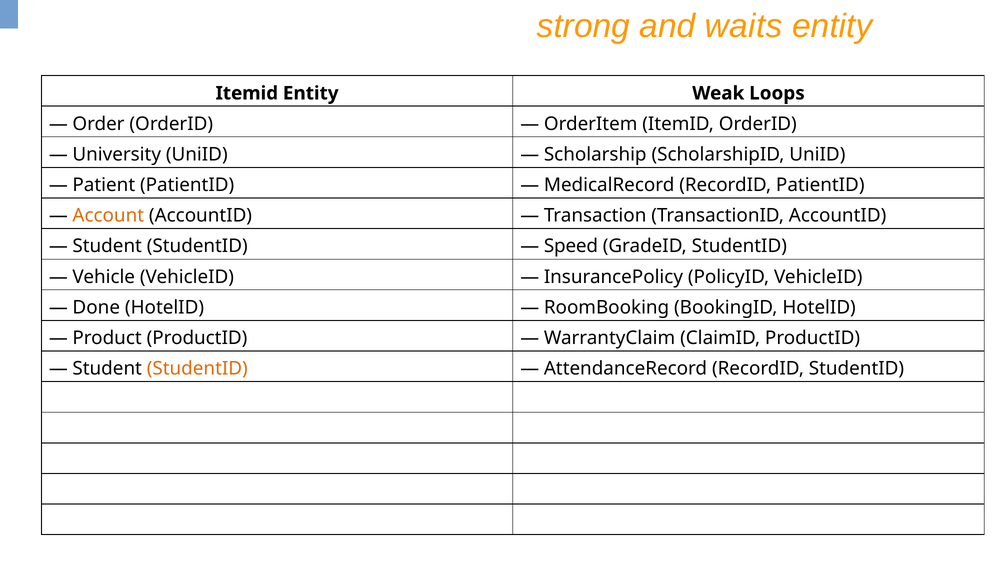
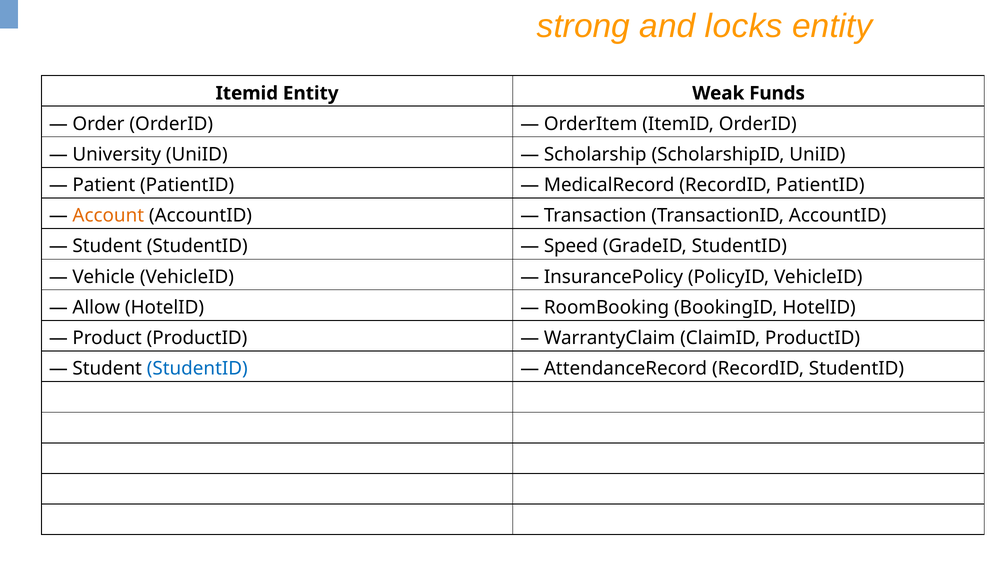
waits: waits -> locks (744, 26)
Loops: Loops -> Funds (777, 93)
Done: Done -> Allow (96, 307)
StudentID colour: orange -> blue (197, 369)
